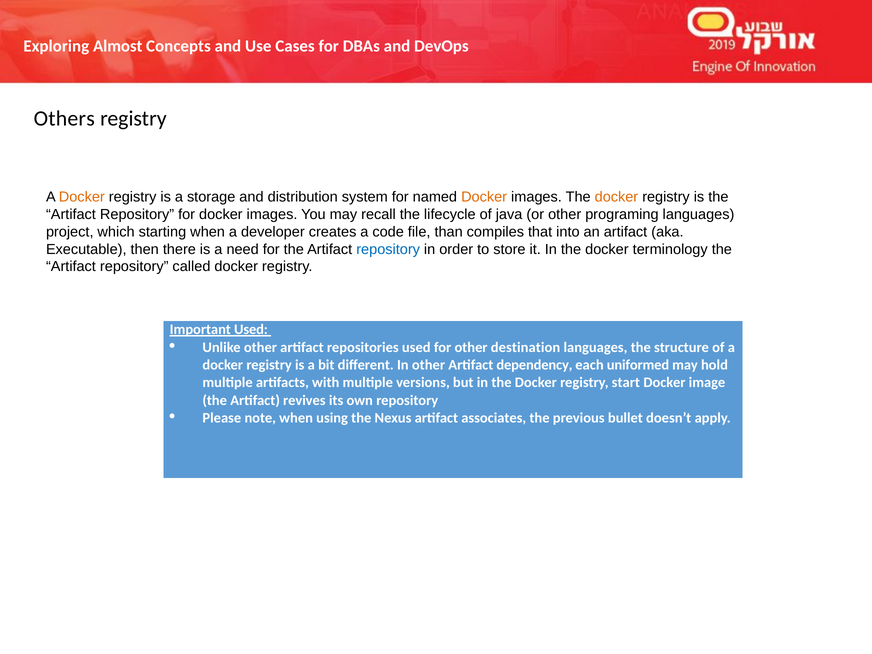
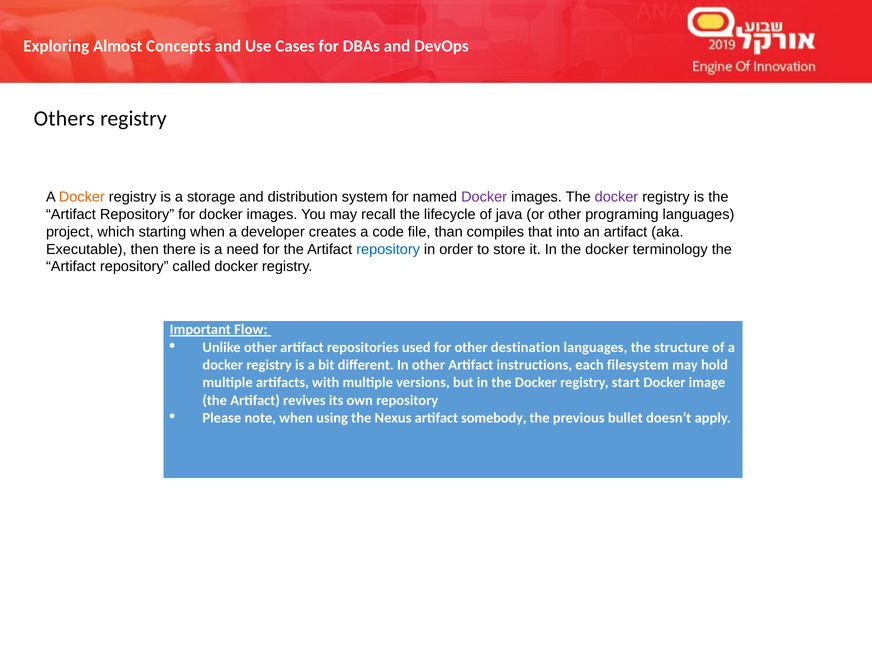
Docker colour: orange -> purple (484, 197)
docker colour: orange -> purple (616, 197)
Important Used: Used -> Flow (251, 330)
dependency: dependency -> instructions (534, 365)
uniformed: uniformed -> filesystem (638, 365)
associates: associates -> somebody (494, 418)
